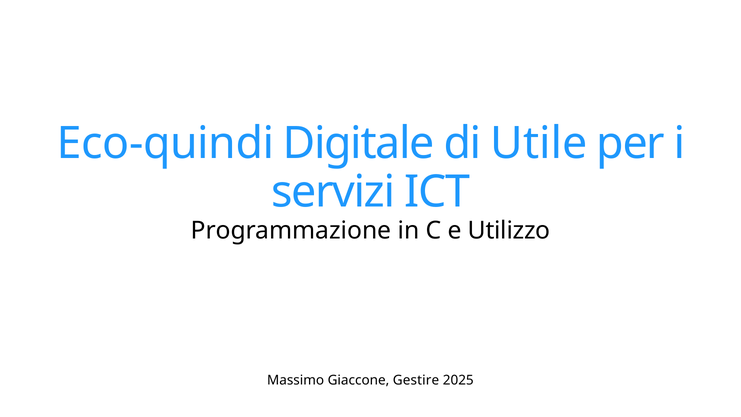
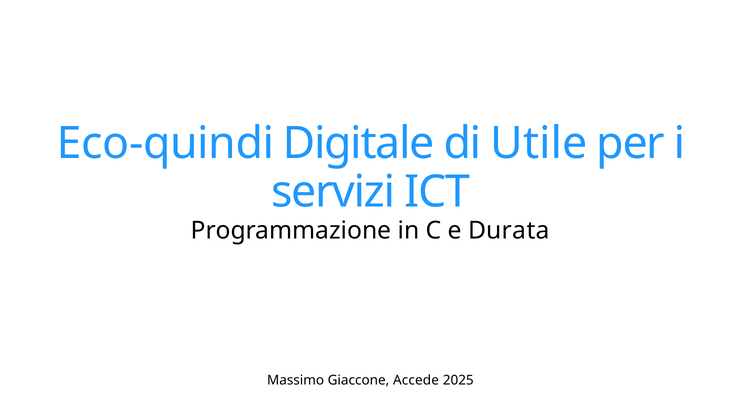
Utilizzo: Utilizzo -> Durata (509, 230)
Gestire: Gestire -> Accede (416, 380)
